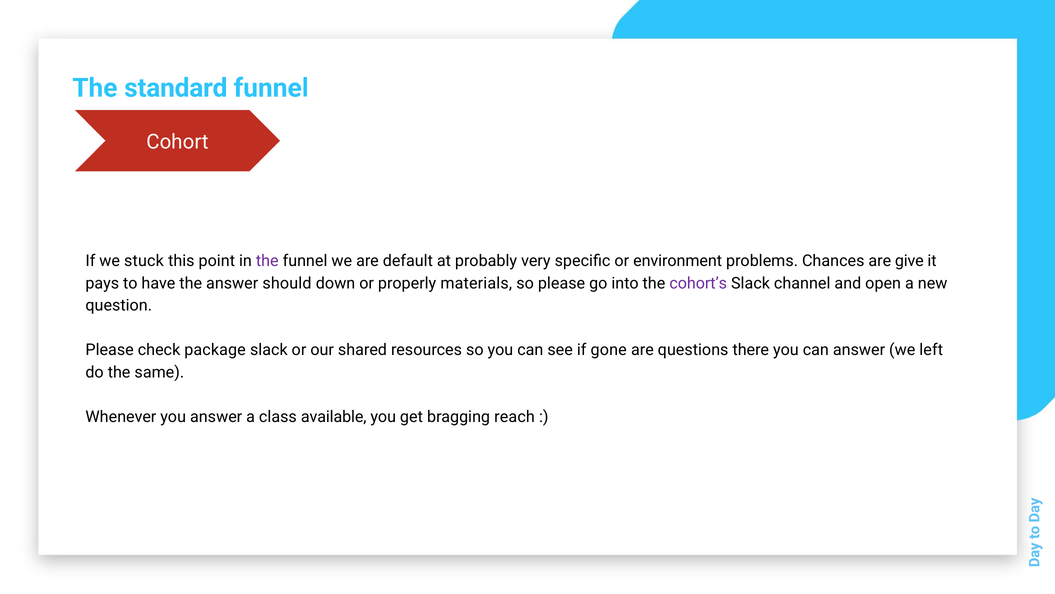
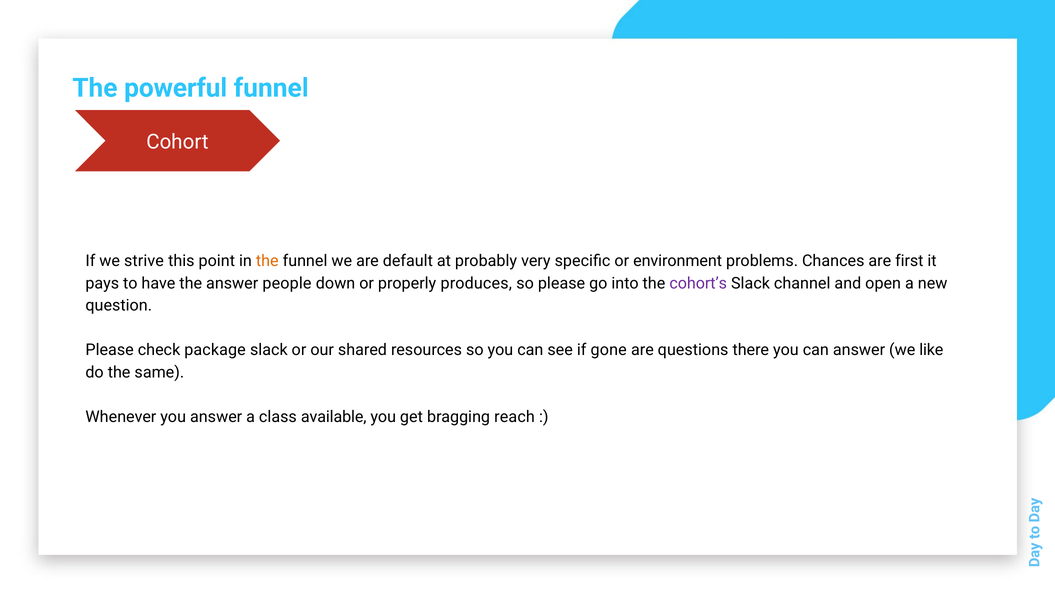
standard: standard -> powerful (176, 88)
stuck: stuck -> strive (144, 261)
the colour: purple -> orange (267, 261)
give: give -> first (909, 261)
should: should -> people (287, 283)
materials: materials -> produces (476, 283)
left: left -> like (931, 350)
